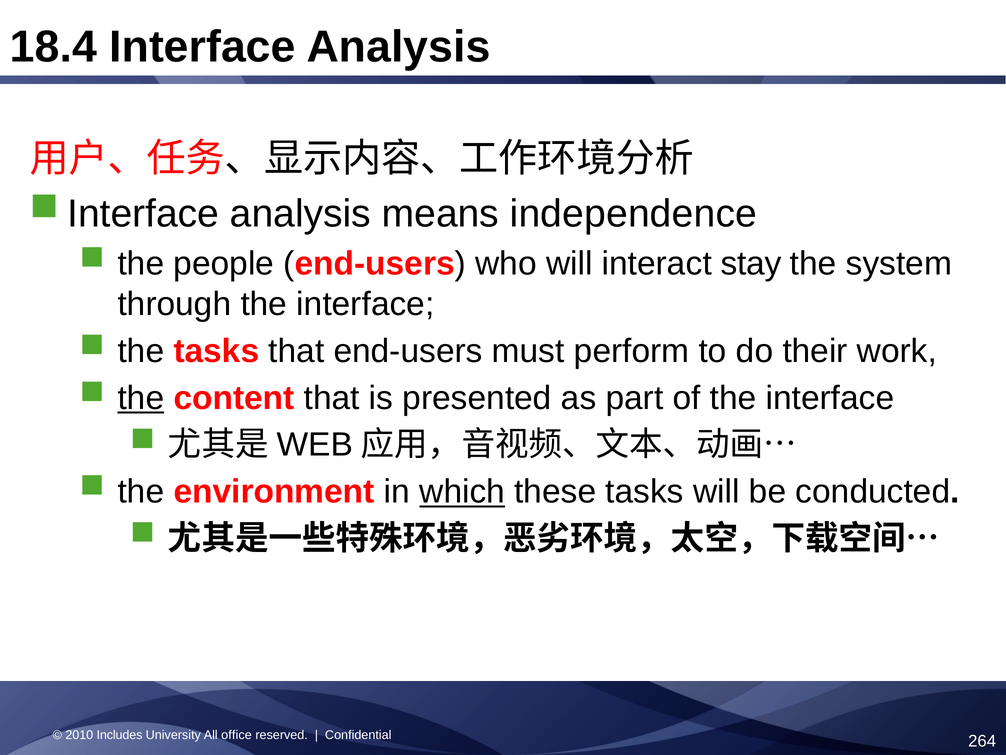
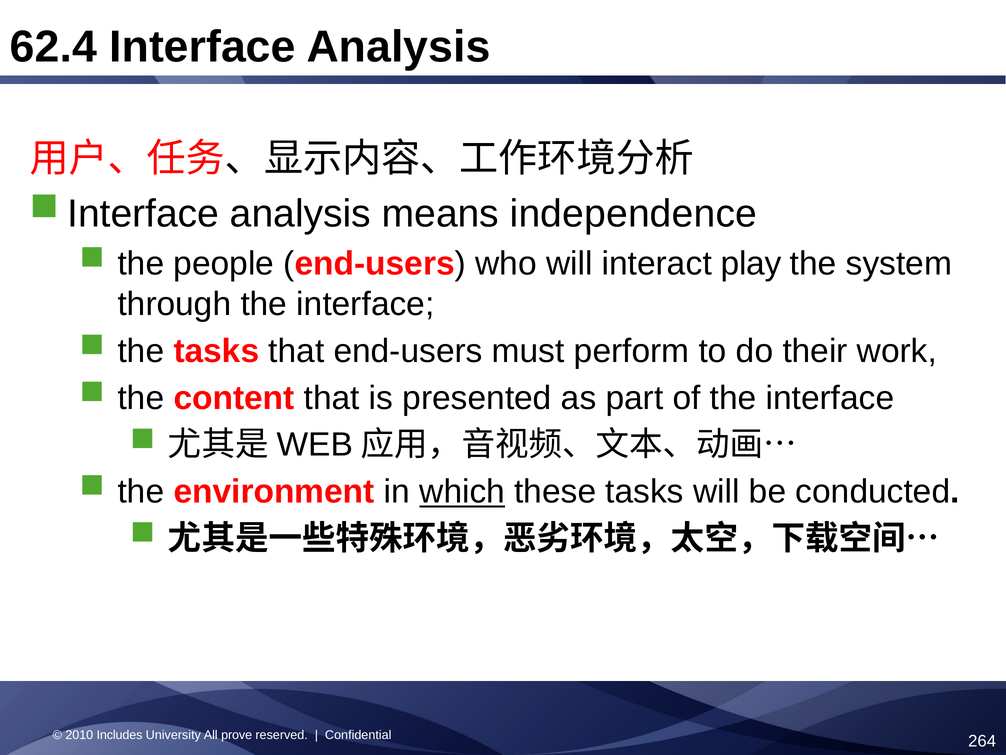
18.4: 18.4 -> 62.4 (53, 47)
stay: stay -> play (751, 264)
the underline: present -> none (141, 398)
office: office -> prove (237, 735)
